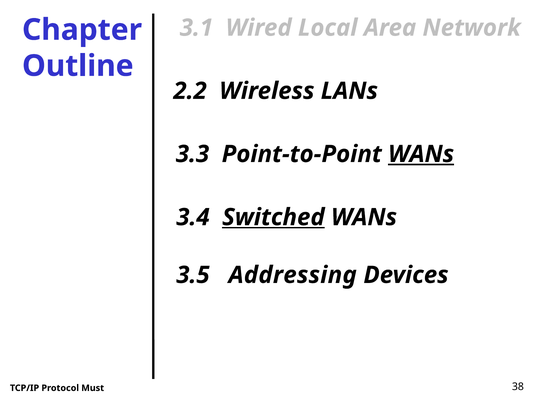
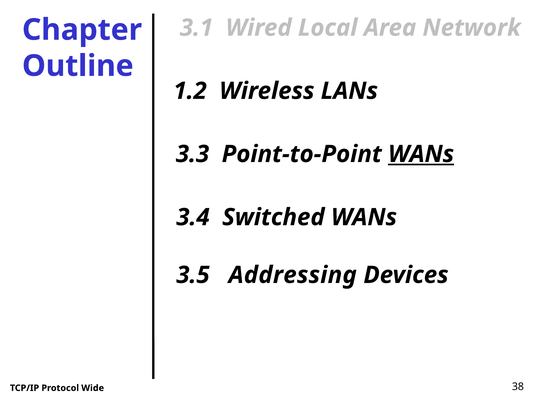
2.2: 2.2 -> 1.2 (190, 91)
Switched underline: present -> none (273, 217)
Must: Must -> Wide (93, 388)
